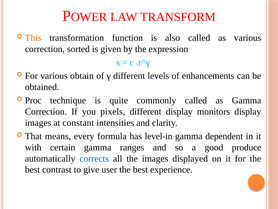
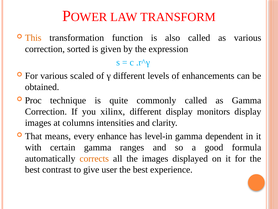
obtain: obtain -> scaled (82, 76)
pixels: pixels -> xilinx (113, 111)
constant: constant -> columns (78, 123)
formula: formula -> enhance (112, 136)
produce: produce -> formula (247, 147)
corrects colour: blue -> orange (94, 158)
